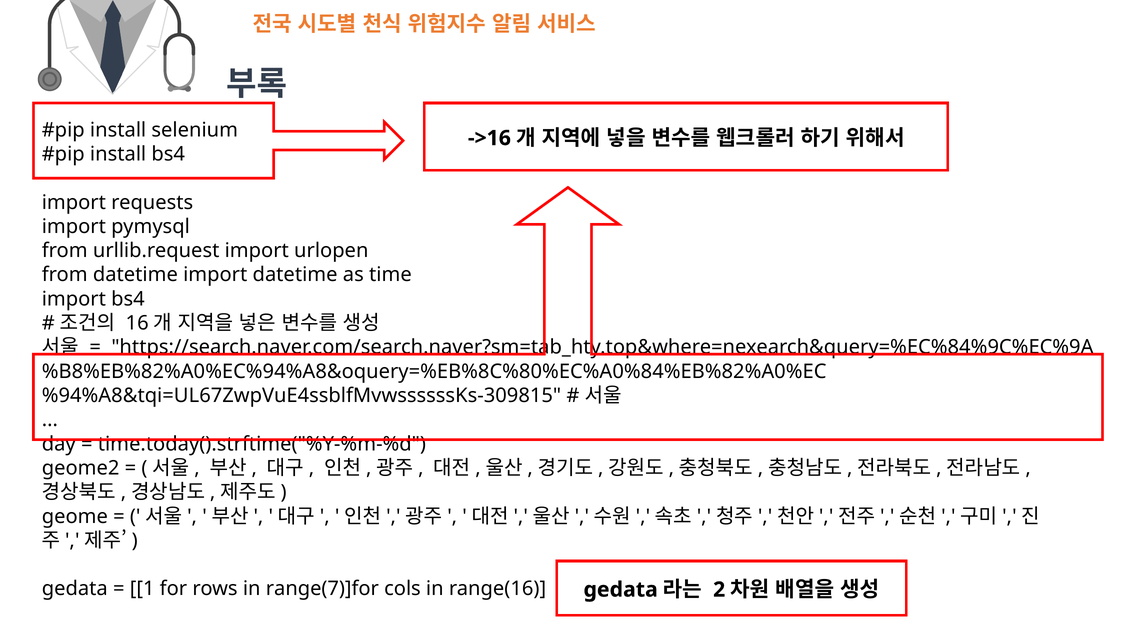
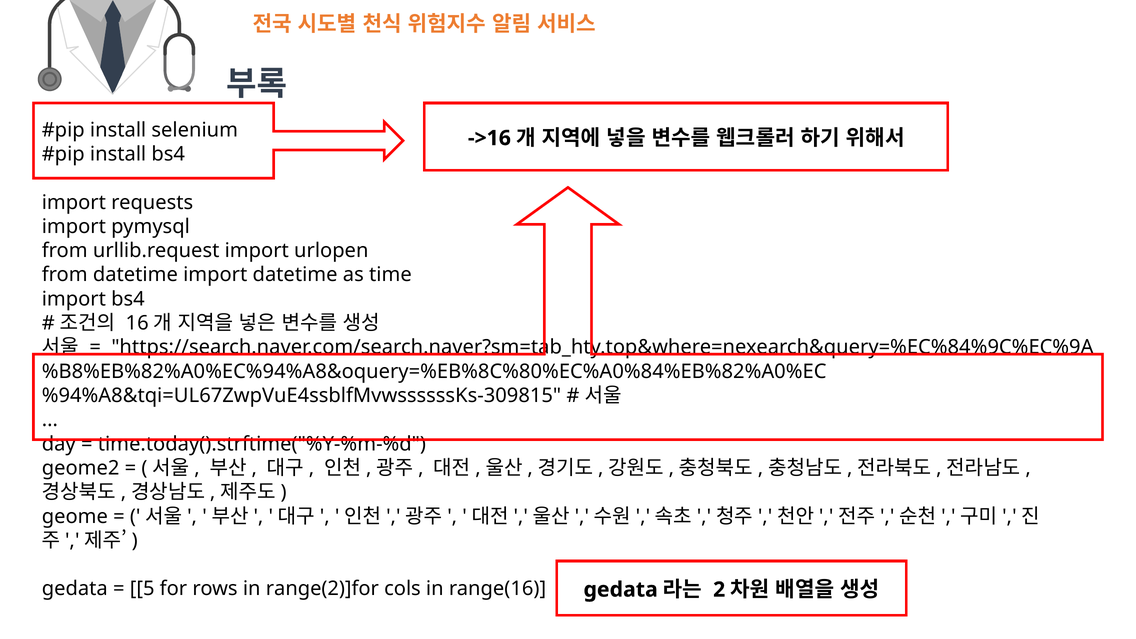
1: 1 -> 5 (142, 589)
range(7)]for: range(7)]for -> range(2)]for (322, 589)
